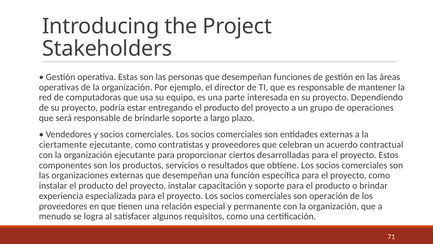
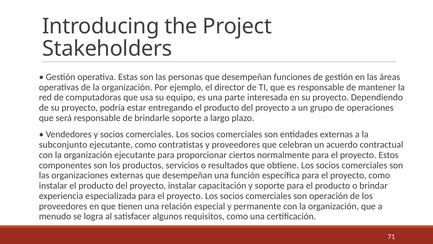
ciertamente: ciertamente -> subconjunto (63, 145)
desarrolladas: desarrolladas -> normalmente (283, 155)
